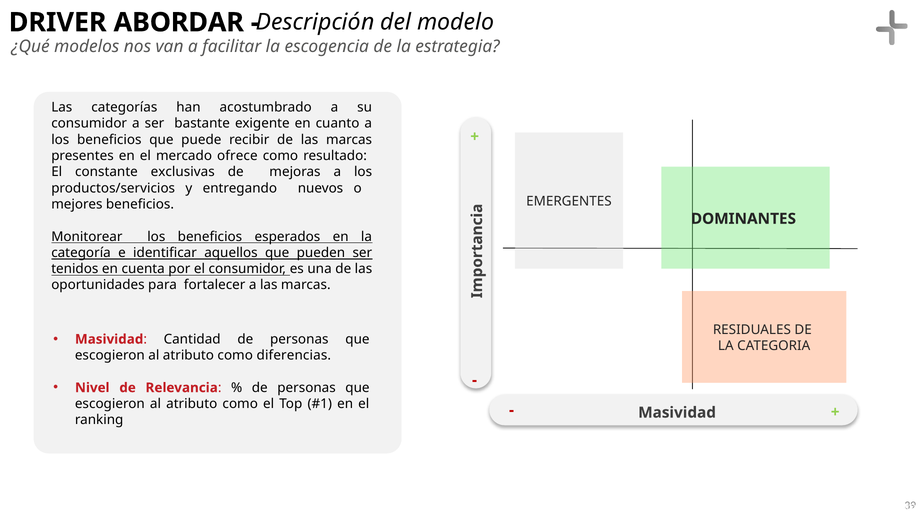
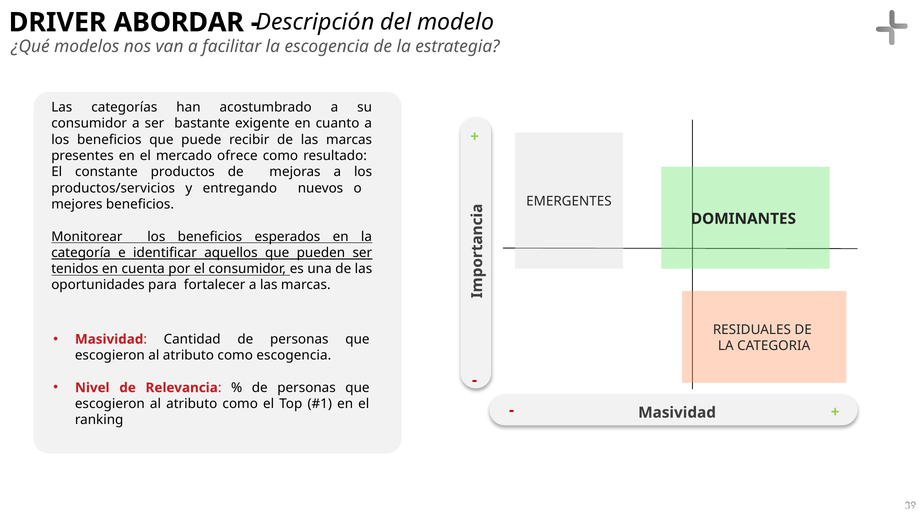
exclusivas: exclusivas -> productos (183, 172)
como diferencias: diferencias -> escogencia (294, 356)
